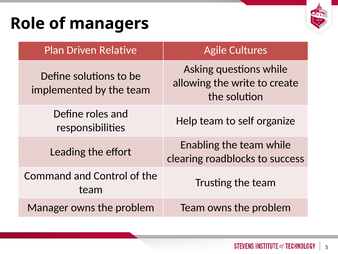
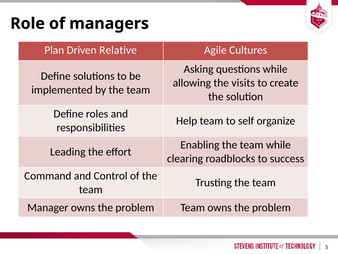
write: write -> visits (243, 83)
